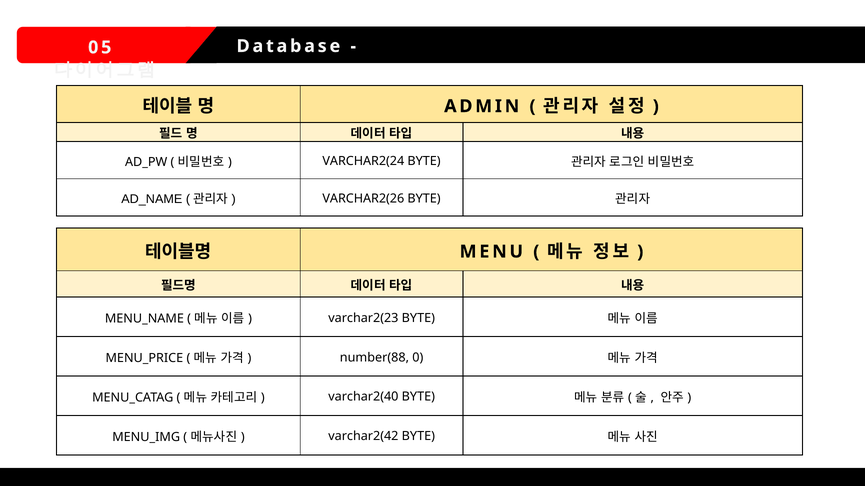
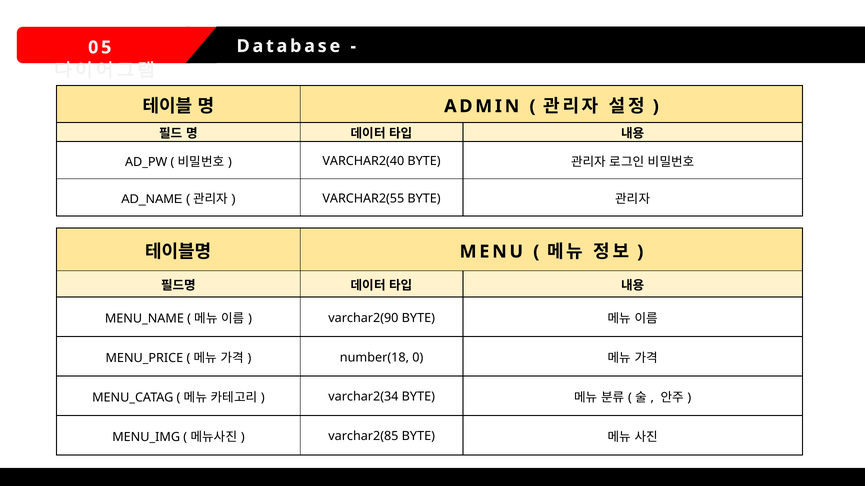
VARCHAR2(24: VARCHAR2(24 -> VARCHAR2(40 (363, 161)
VARCHAR2(26: VARCHAR2(26 -> VARCHAR2(55 (363, 199)
varchar2(23: varchar2(23 -> varchar2(90 (363, 318)
number(88: number(88 -> number(18 (374, 358)
varchar2(40: varchar2(40 -> varchar2(34 (363, 397)
varchar2(42: varchar2(42 -> varchar2(85 (363, 437)
